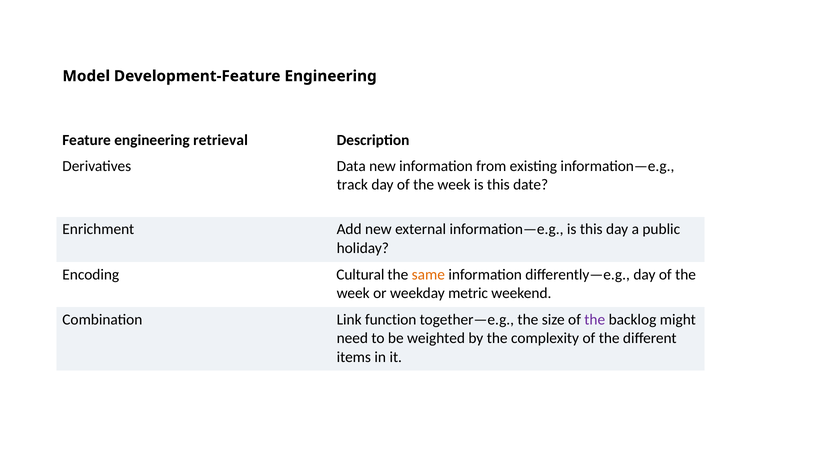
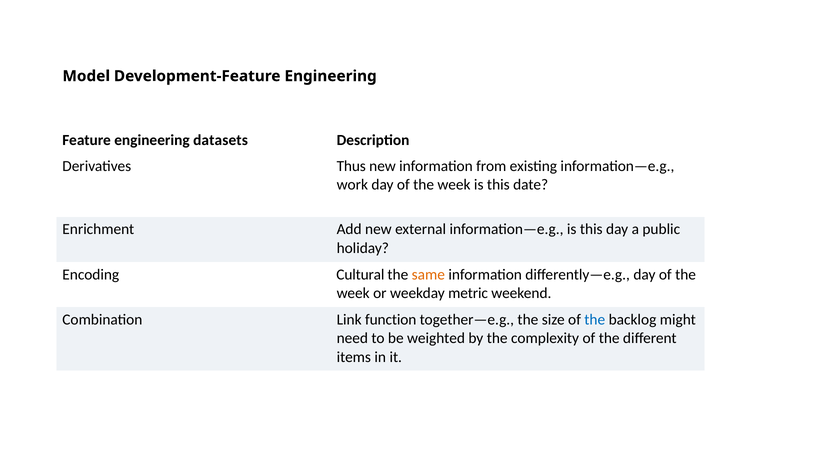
retrieval: retrieval -> datasets (221, 140)
Data: Data -> Thus (351, 166)
track: track -> work (352, 185)
the colour: purple -> blue (595, 319)
